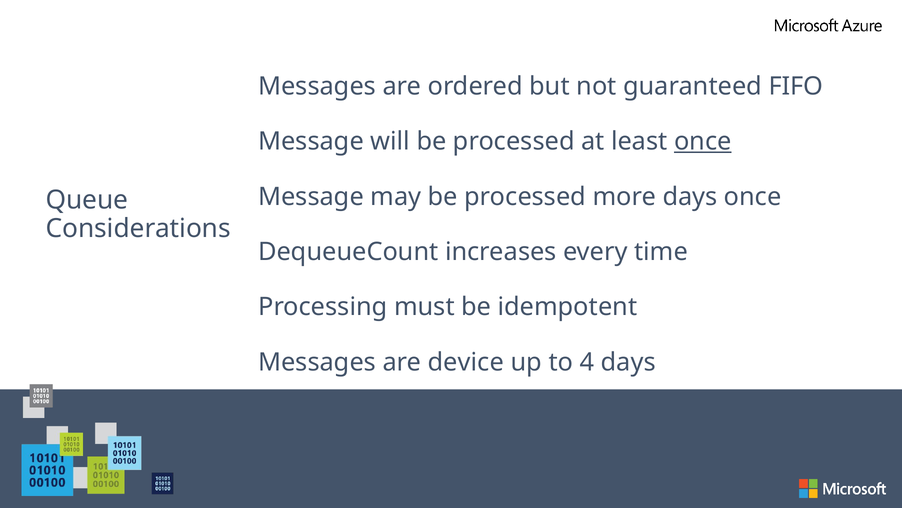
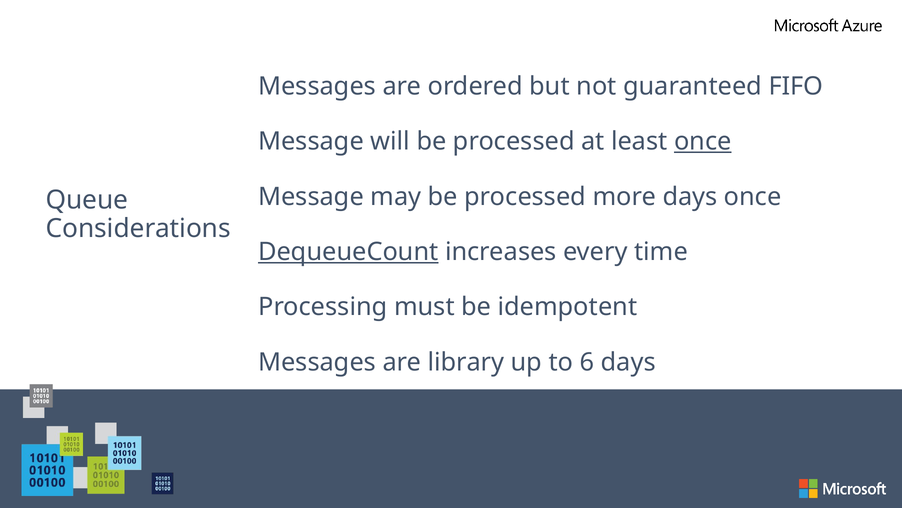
DequeueCount underline: none -> present (348, 252)
device: device -> library (466, 362)
4: 4 -> 6 (587, 362)
